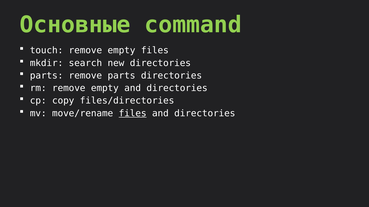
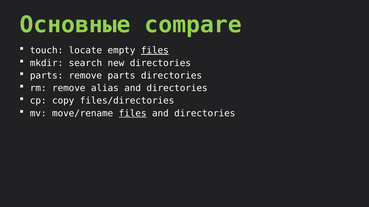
command: command -> compare (193, 25)
touch remove: remove -> locate (85, 51)
files underline: none -> present (155, 51)
rm remove empty: empty -> alias (105, 88)
